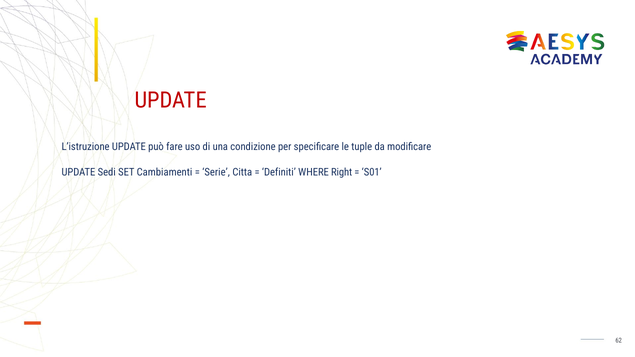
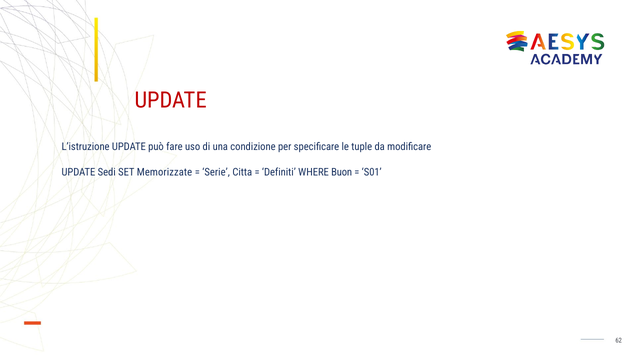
Cambiamenti: Cambiamenti -> Memorizzate (164, 172)
Right: Right -> Buon (342, 172)
